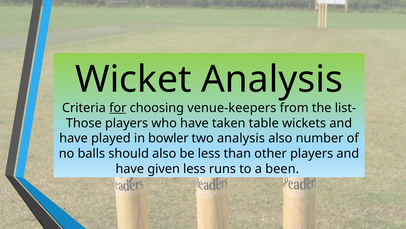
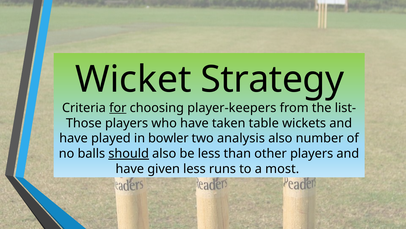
Wicket Analysis: Analysis -> Strategy (272, 79)
venue-keepers: venue-keepers -> player-keepers (232, 108)
should underline: none -> present (129, 153)
been: been -> most (282, 168)
